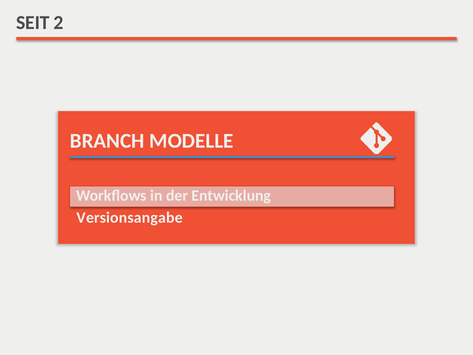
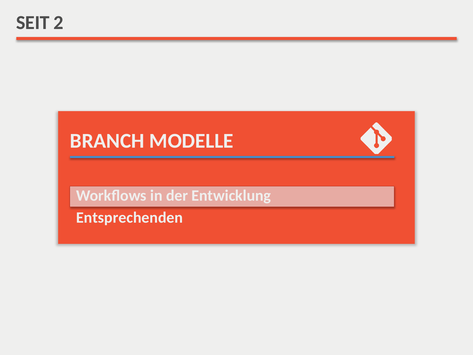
Versionsangabe: Versionsangabe -> Entsprechenden (130, 218)
